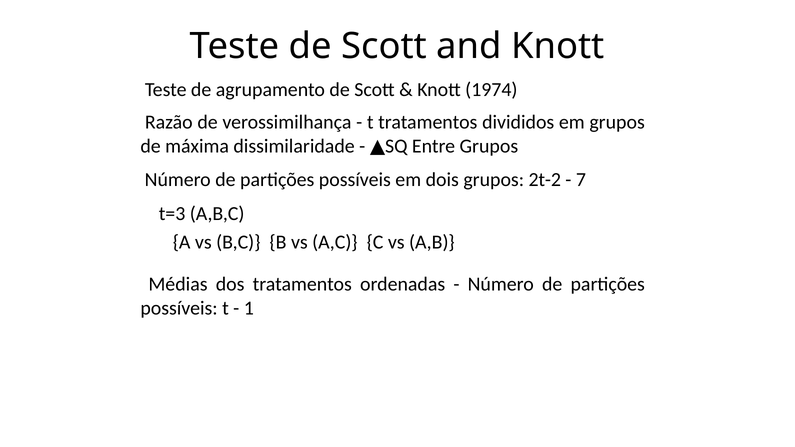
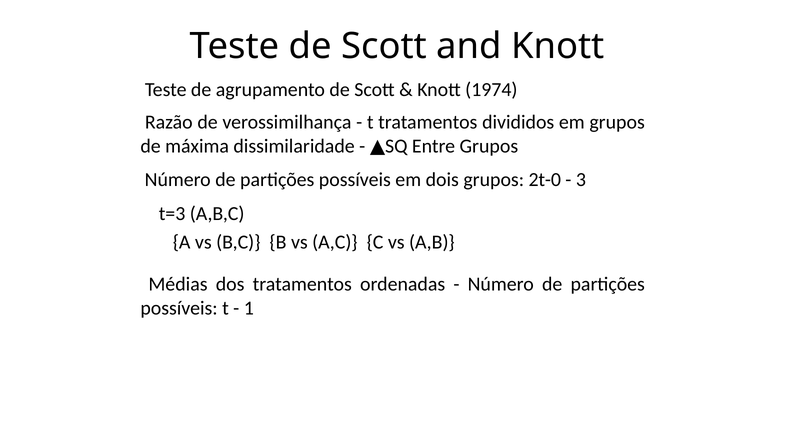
2t-2: 2t-2 -> 2t-0 (545, 180)
7: 7 -> 3 (581, 180)
